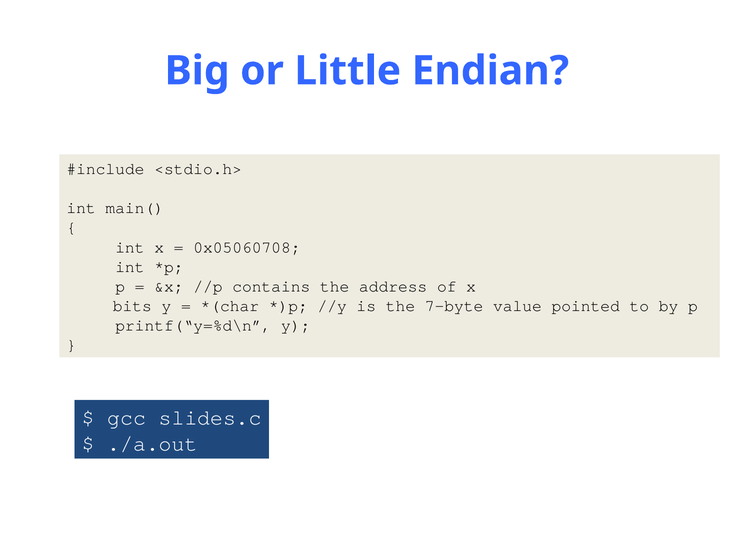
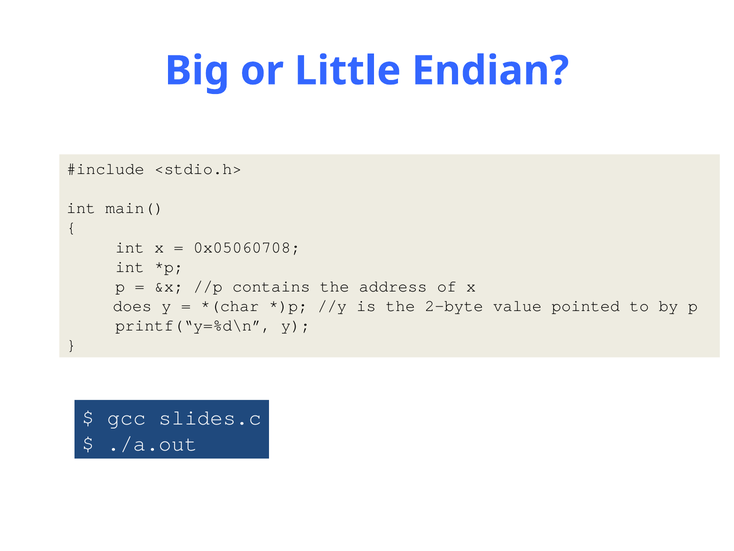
bits: bits -> does (132, 306)
7-byte: 7-byte -> 2-byte (454, 306)
